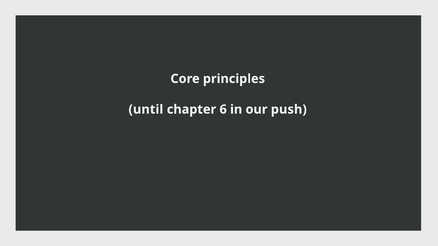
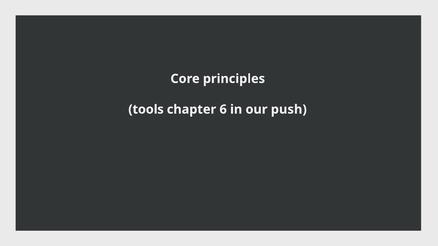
until: until -> tools (146, 110)
